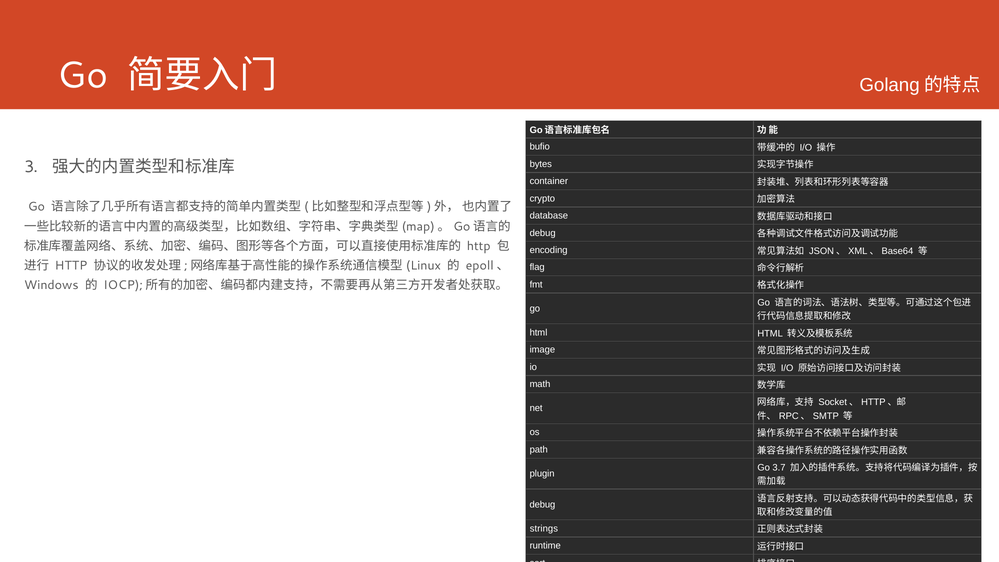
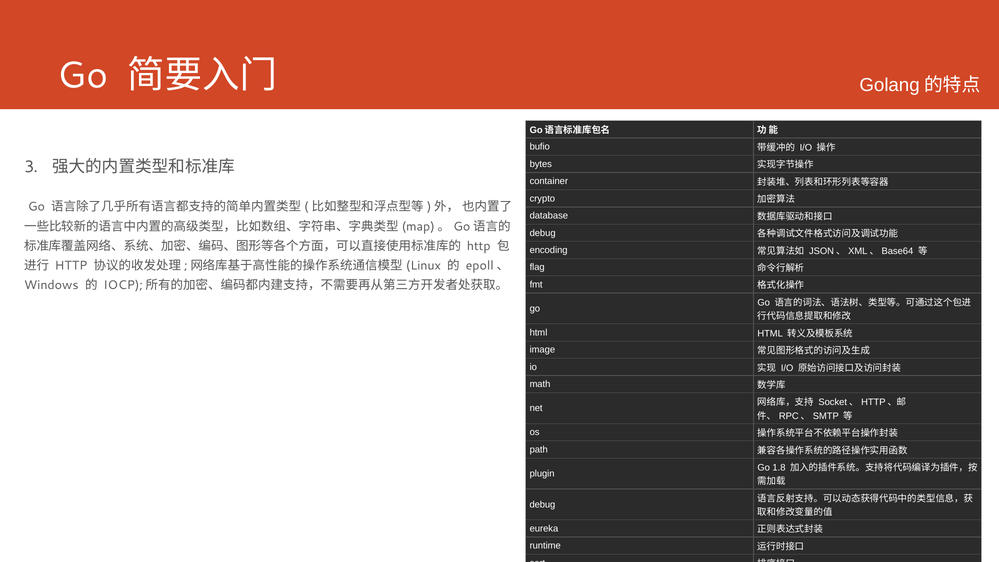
3.7: 3.7 -> 1.8 (779, 468)
strings: strings -> eureka (544, 528)
